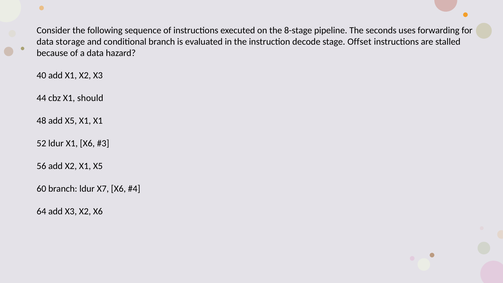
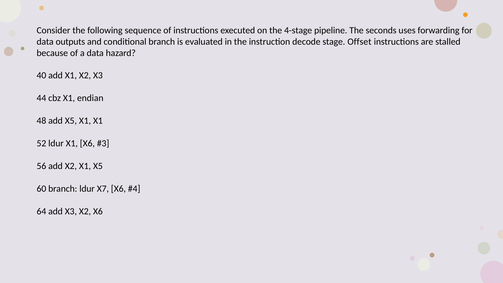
8-stage: 8-stage -> 4-stage (298, 30)
storage: storage -> outputs (70, 42)
should: should -> endian (90, 98)
